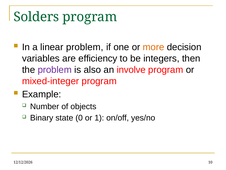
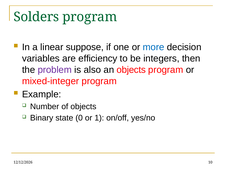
linear problem: problem -> suppose (85, 47)
more colour: orange -> blue (154, 47)
an involve: involve -> objects (131, 70)
